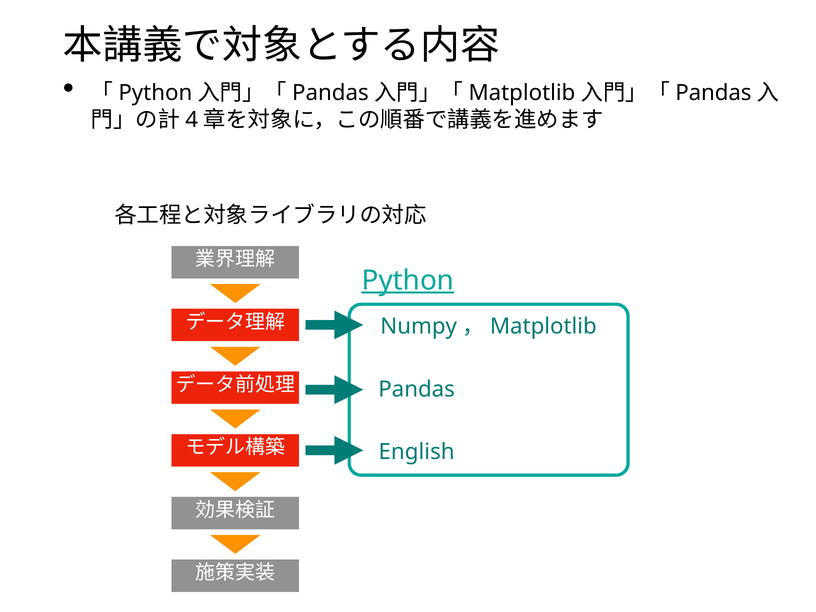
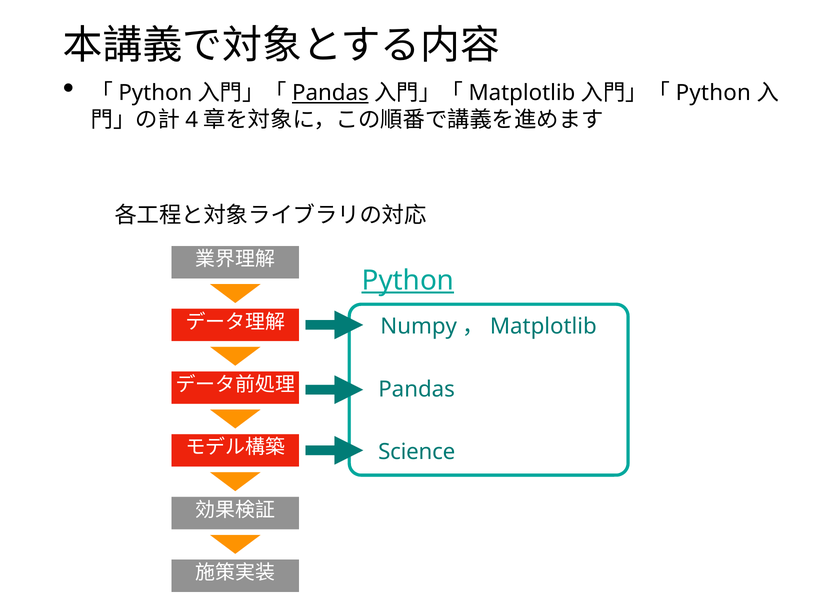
Pandas underline: none -> present (330, 93)
Pandas: Pandas -> Python (713, 93)
English: English -> Science (417, 452)
